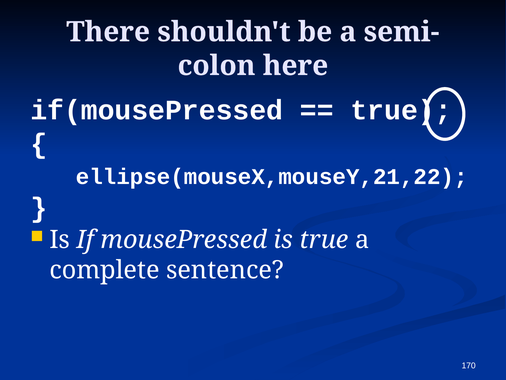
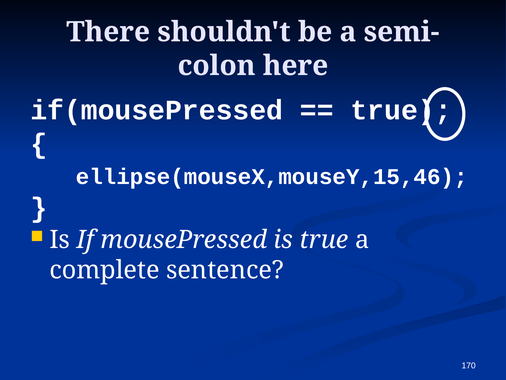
ellipse(mouseX,mouseY,21,22: ellipse(mouseX,mouseY,21,22 -> ellipse(mouseX,mouseY,15,46 (272, 176)
